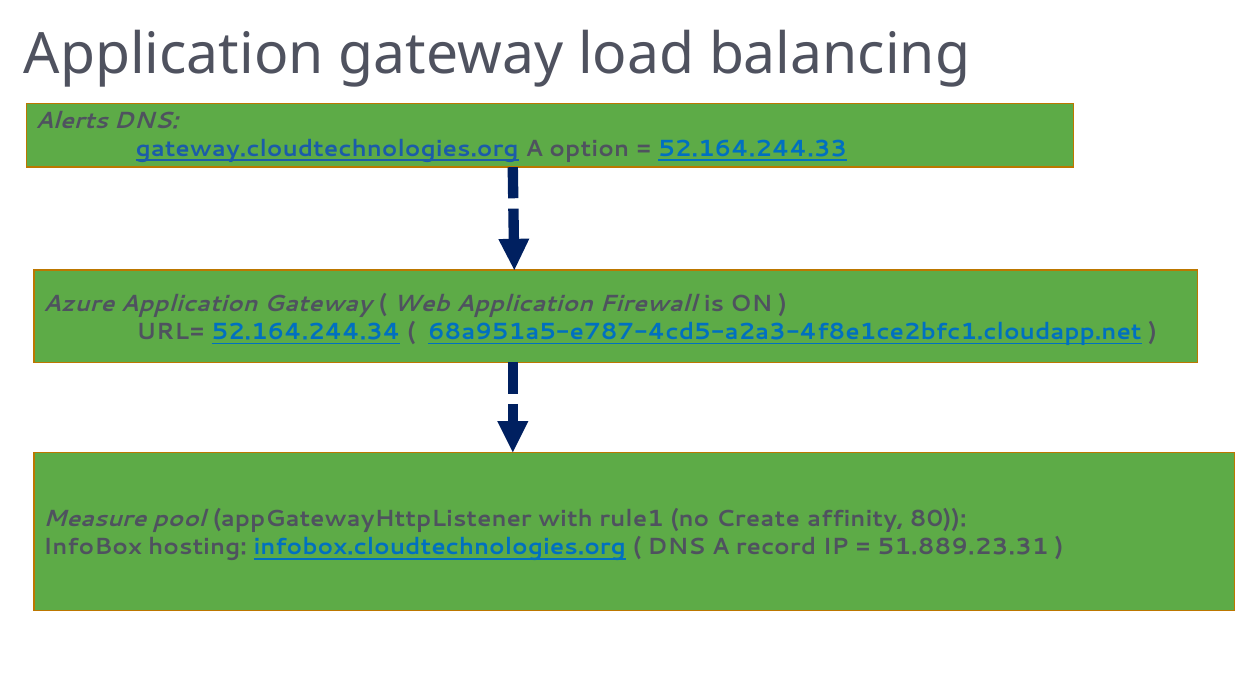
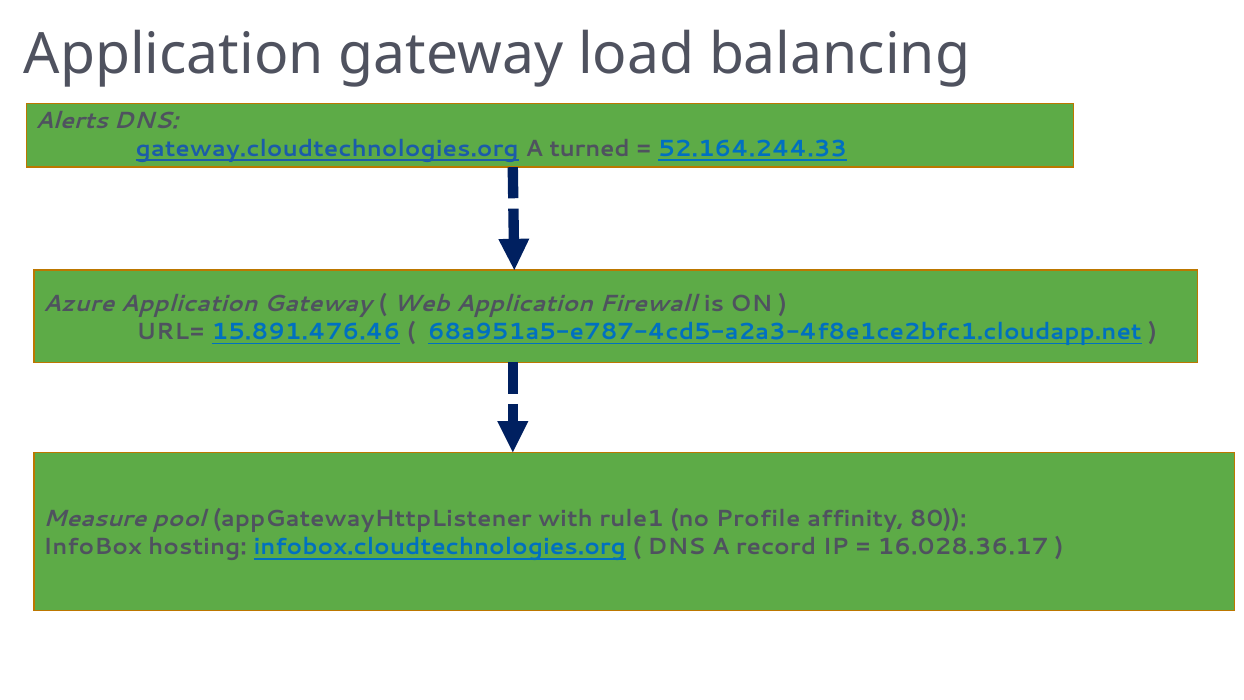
option: option -> turned (589, 148)
52.164.244.34: 52.164.244.34 -> 15.891.476.46 (306, 332)
Create: Create -> Profile (758, 519)
51.889.23.31: 51.889.23.31 -> 16.028.36.17 (963, 547)
